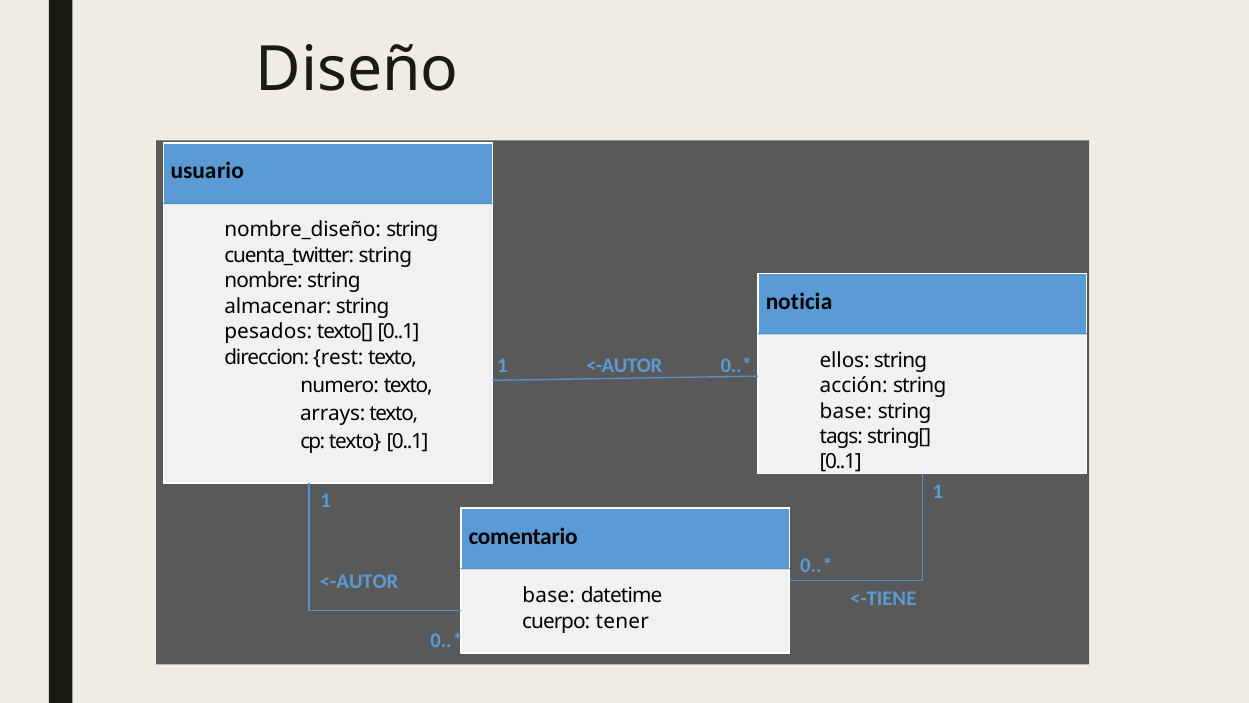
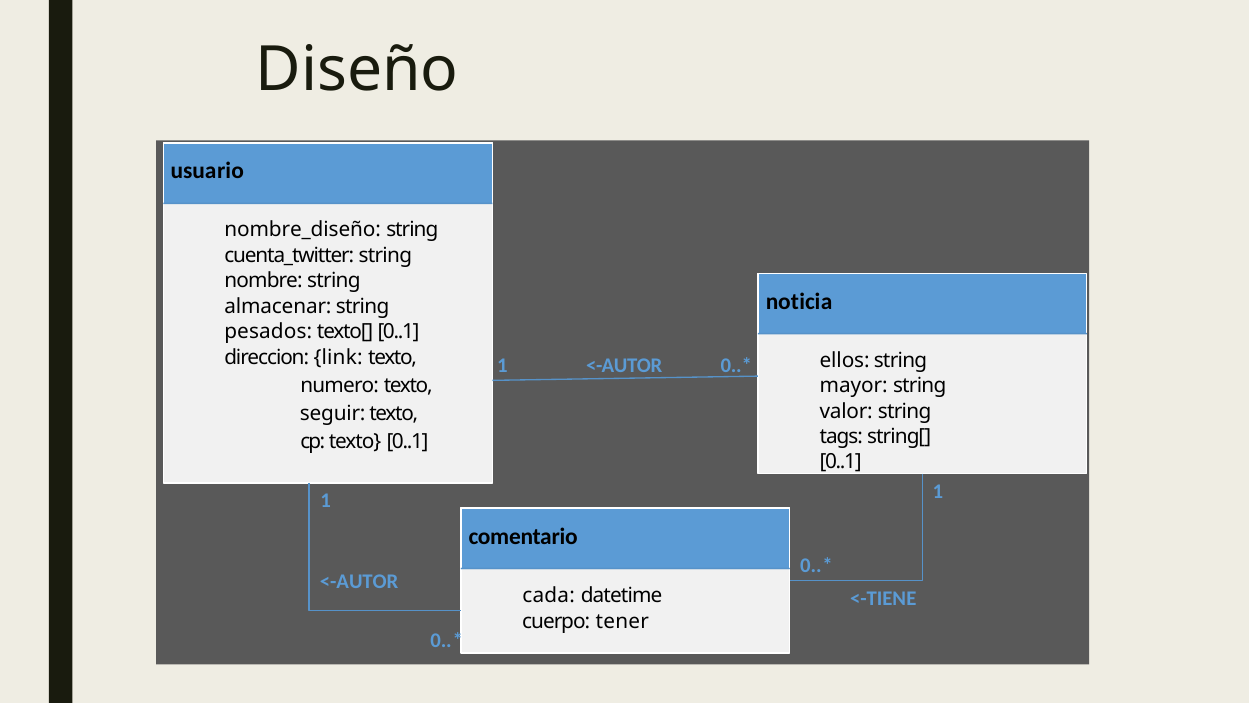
rest: rest -> link (338, 357)
acción: acción -> mayor (854, 386)
base: base -> valor (846, 411)
arrays: arrays -> seguir (333, 414)
base: base -> cada (549, 595)
